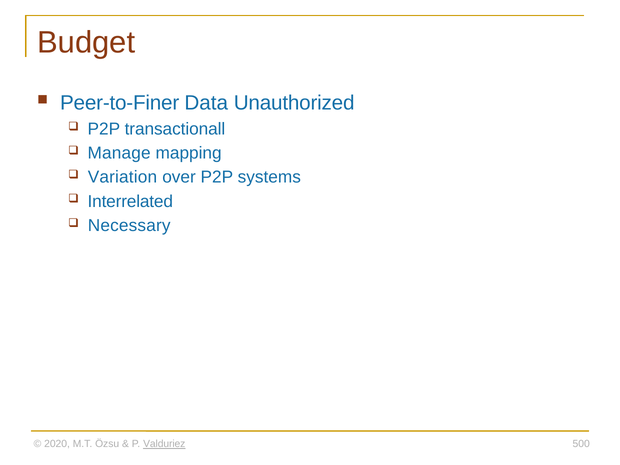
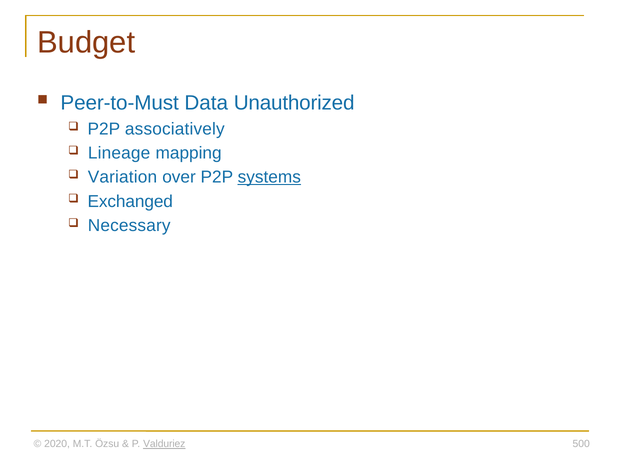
Peer-to-Finer: Peer-to-Finer -> Peer-to-Must (120, 103)
transactionall: transactionall -> associatively (175, 129)
Manage: Manage -> Lineage (119, 153)
systems underline: none -> present (269, 177)
Interrelated: Interrelated -> Exchanged (130, 201)
